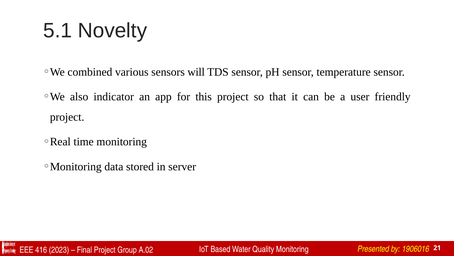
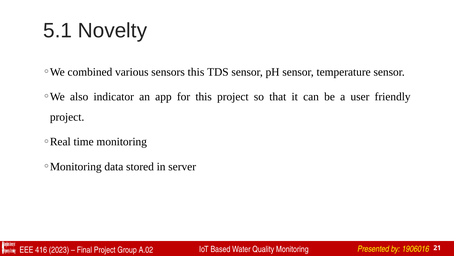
sensors will: will -> this (196, 72)
